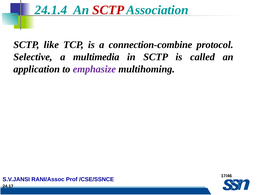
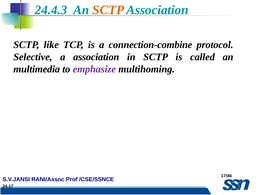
24.1.4: 24.1.4 -> 24.4.3 (51, 10)
SCTP colour: red -> orange (108, 10)
a multimedia: multimedia -> association (96, 57)
application: application -> multimedia (37, 69)
